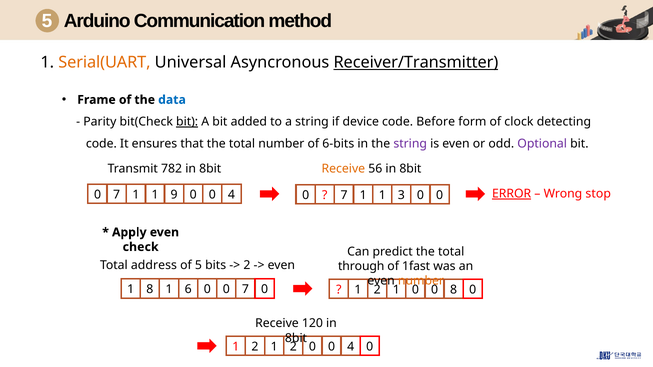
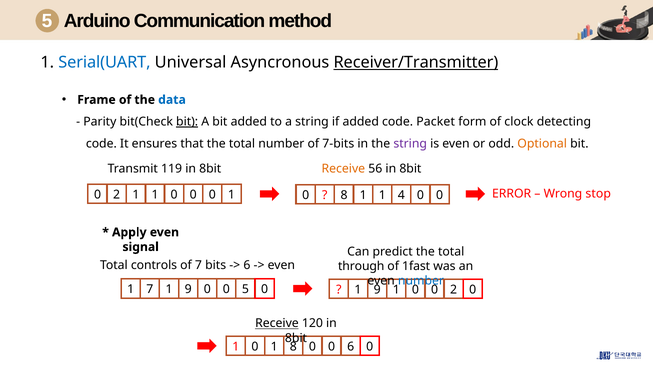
Serial(UART colour: orange -> blue (104, 62)
if device: device -> added (361, 122)
Before: Before -> Packet (436, 122)
6-bits: 6-bits -> 7-bits (338, 144)
Optional colour: purple -> orange (542, 144)
782: 782 -> 119 (172, 169)
ERROR underline: present -> none (512, 194)
7: 7 -> 2 (117, 195)
1 1 9: 9 -> 0 (174, 195)
4: 4 -> 1 (231, 195)
7: 7 -> 8 (344, 195)
3: 3 -> 4 (401, 195)
check: check -> signal (141, 247)
address: address -> controls (154, 265)
of 5: 5 -> 7 (198, 265)
2: 2 -> 6 (247, 265)
number colour: orange -> blue (421, 281)
1 8: 8 -> 7 (150, 290)
6: 6 -> 9 (188, 290)
0 0 7: 7 -> 5 (245, 290)
2: 2 -> 9 (377, 290)
0 0 8: 8 -> 2 (454, 290)
Receive underline: none -> present (277, 324)
2: 2 -> 0 (255, 347)
2: 2 -> 8 (293, 347)
4: 4 -> 6 (351, 347)
